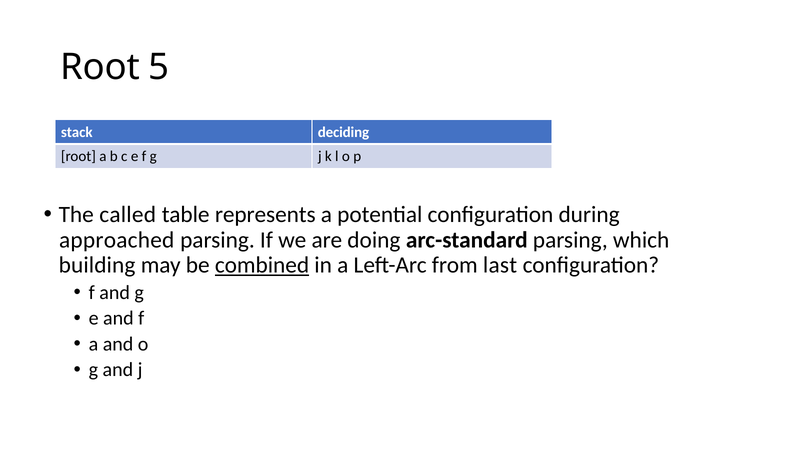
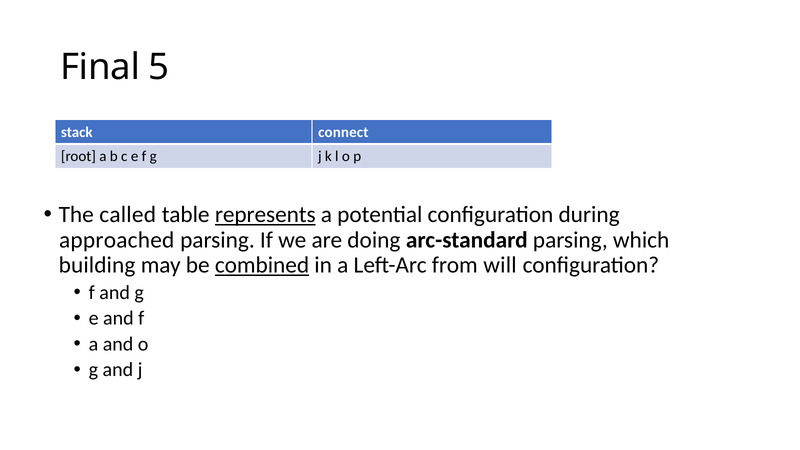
Root: Root -> Final (100, 67)
deciding: deciding -> connect (343, 132)
represents underline: none -> present (265, 215)
last: last -> will (500, 265)
